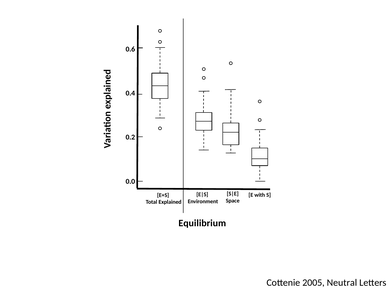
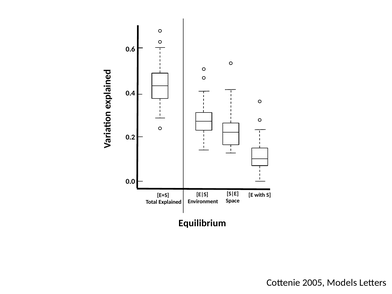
Neutral: Neutral -> Models (342, 283)
